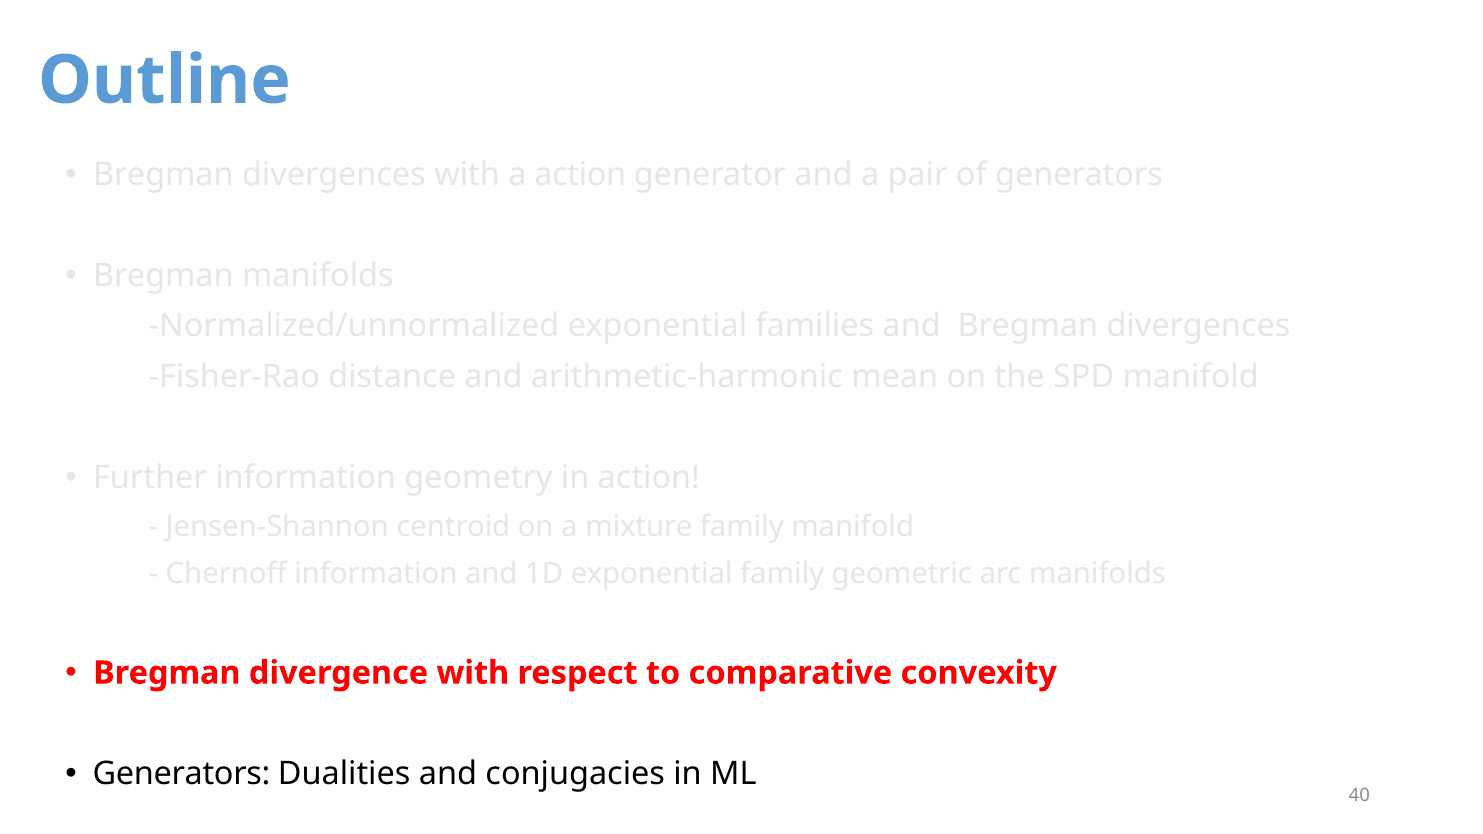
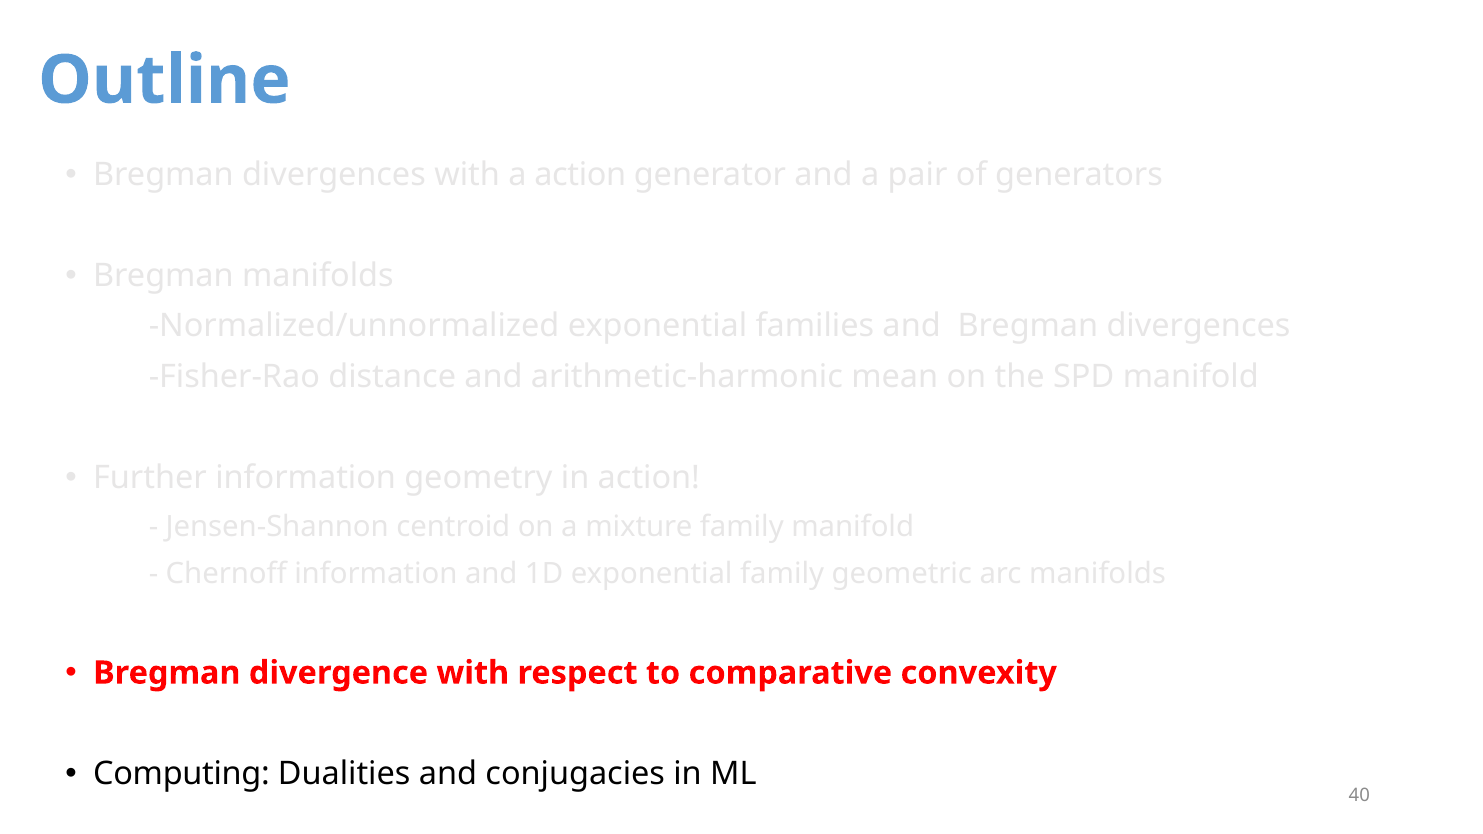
Generators: Generators -> Computing (181, 774)
